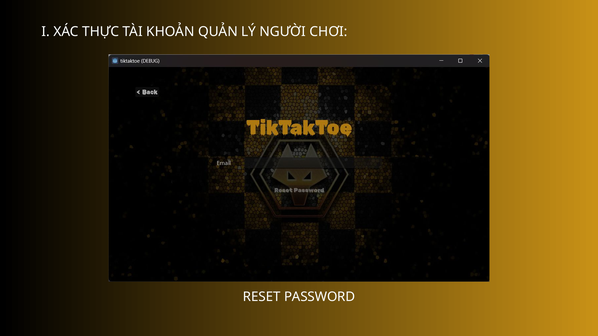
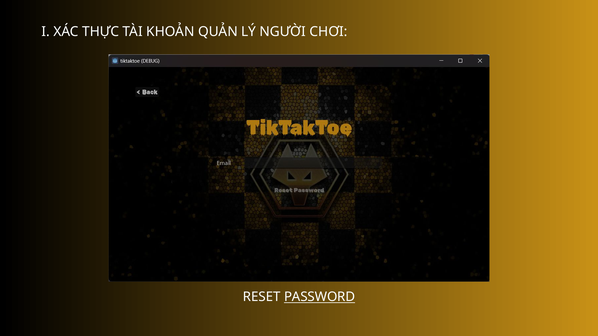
PASSWORD underline: none -> present (320, 297)
